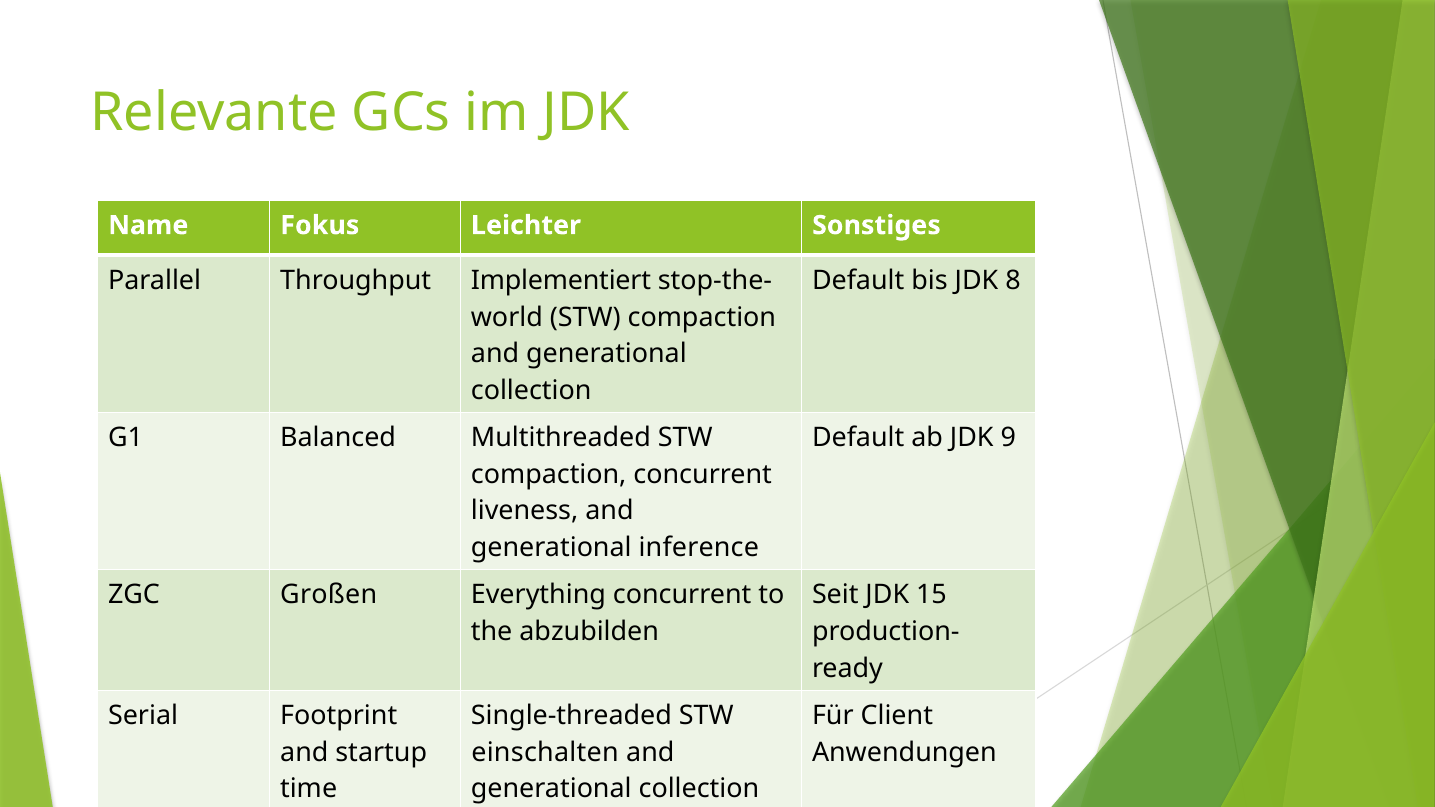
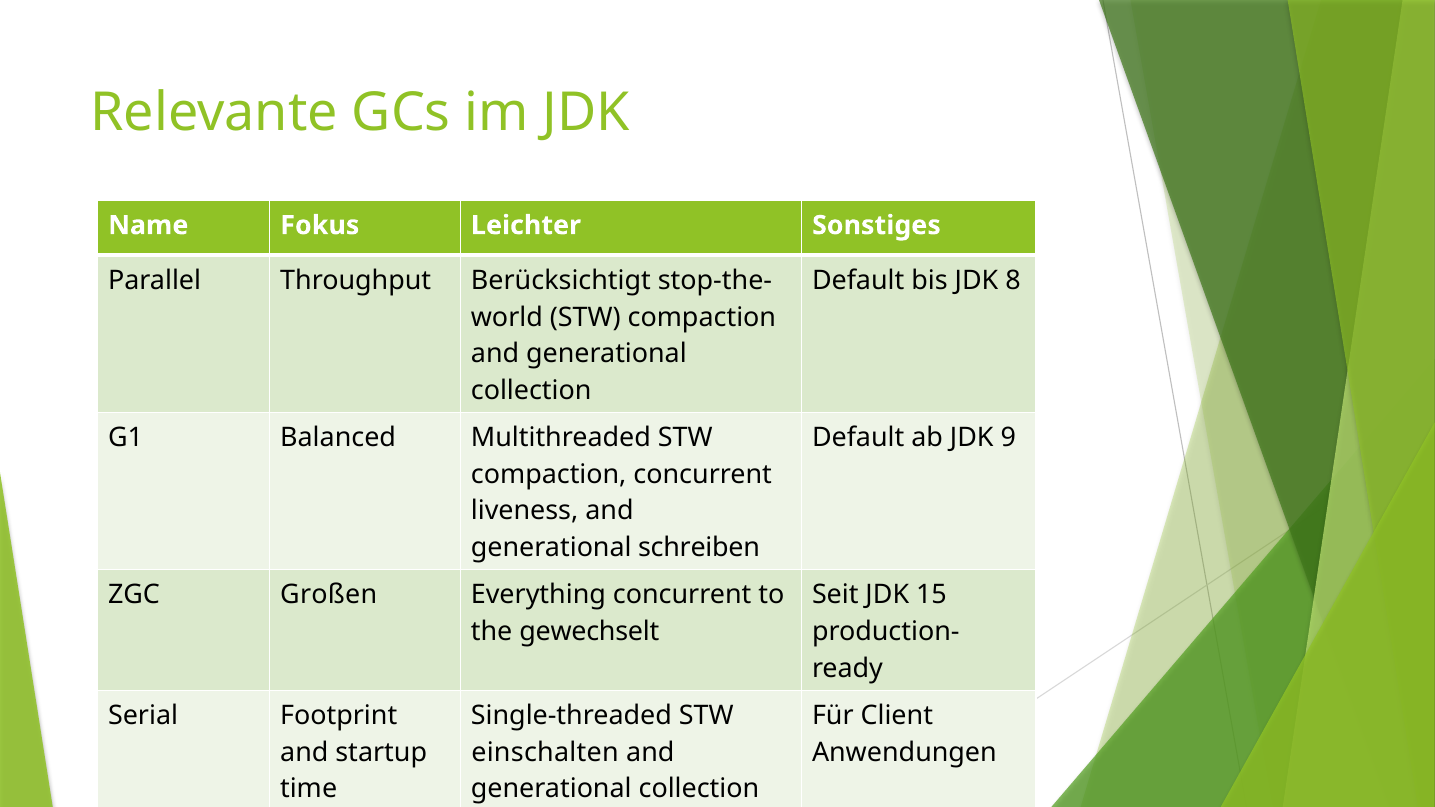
Implementiert: Implementiert -> Berücksichtigt (561, 281)
inference: inference -> schreiben (699, 548)
abzubilden: abzubilden -> gewechselt (589, 632)
